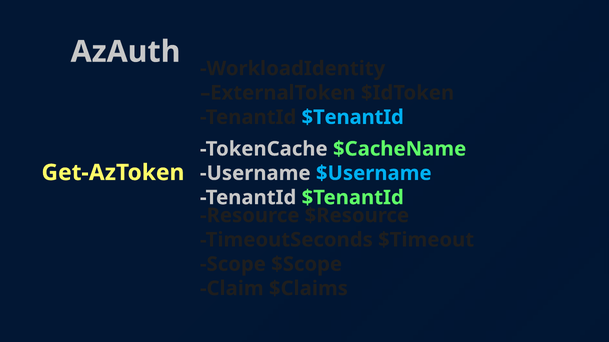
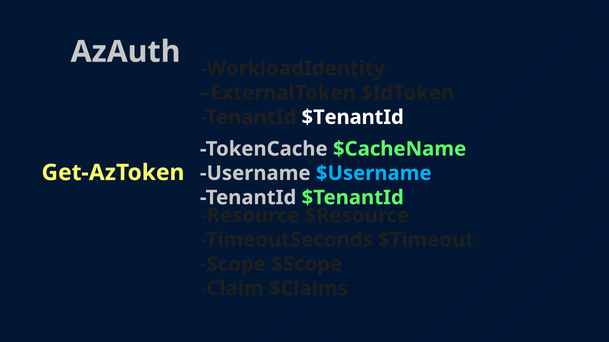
$TenantId colour: light blue -> white (353, 117)
